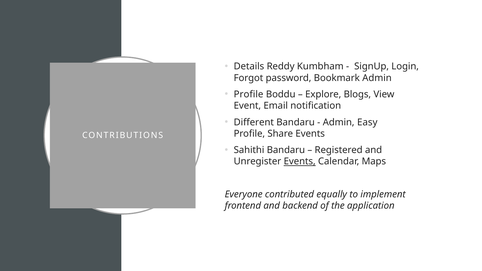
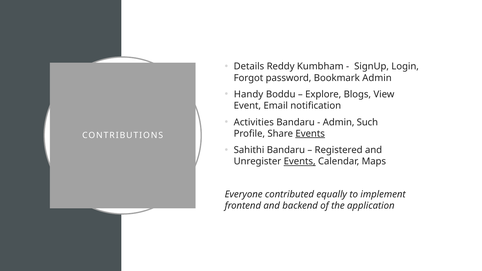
Profile: Profile -> Handy (249, 94)
Different: Different -> Activities (254, 122)
Easy: Easy -> Such (367, 122)
Events underline: none -> present (310, 134)
